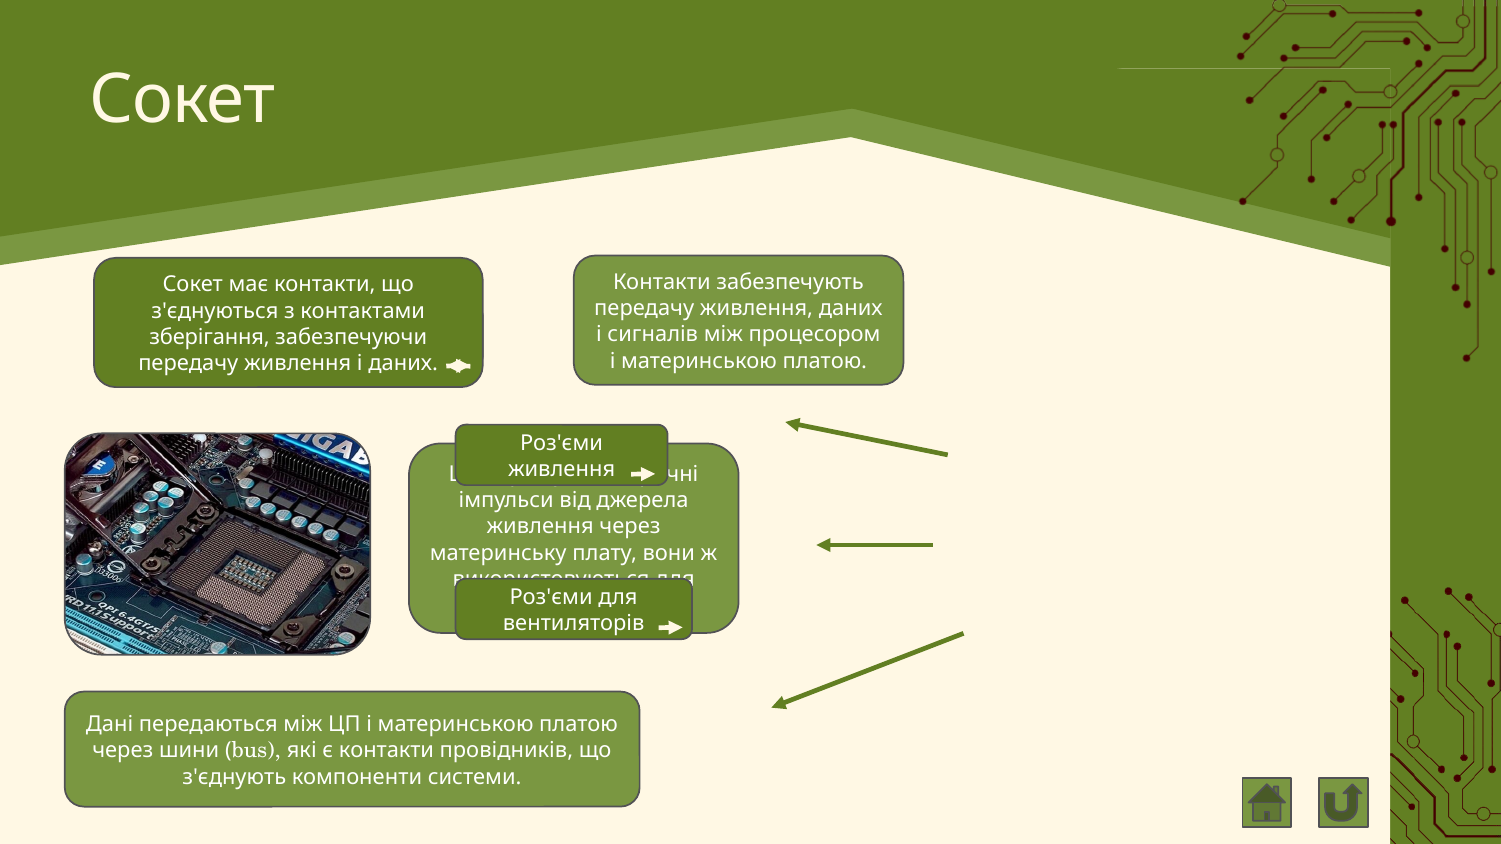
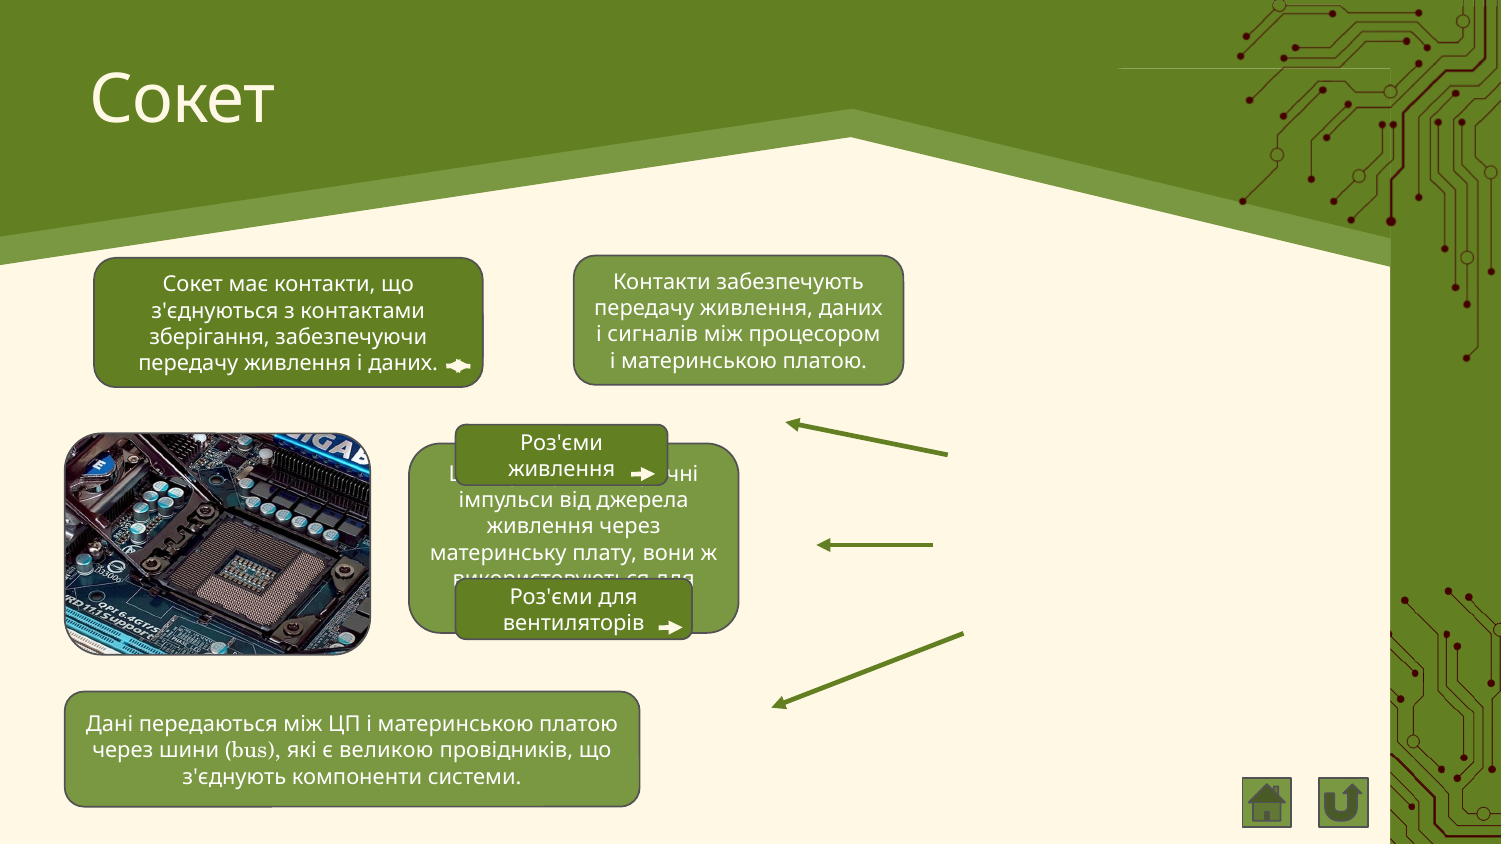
є контакти: контакти -> великою (386, 751)
